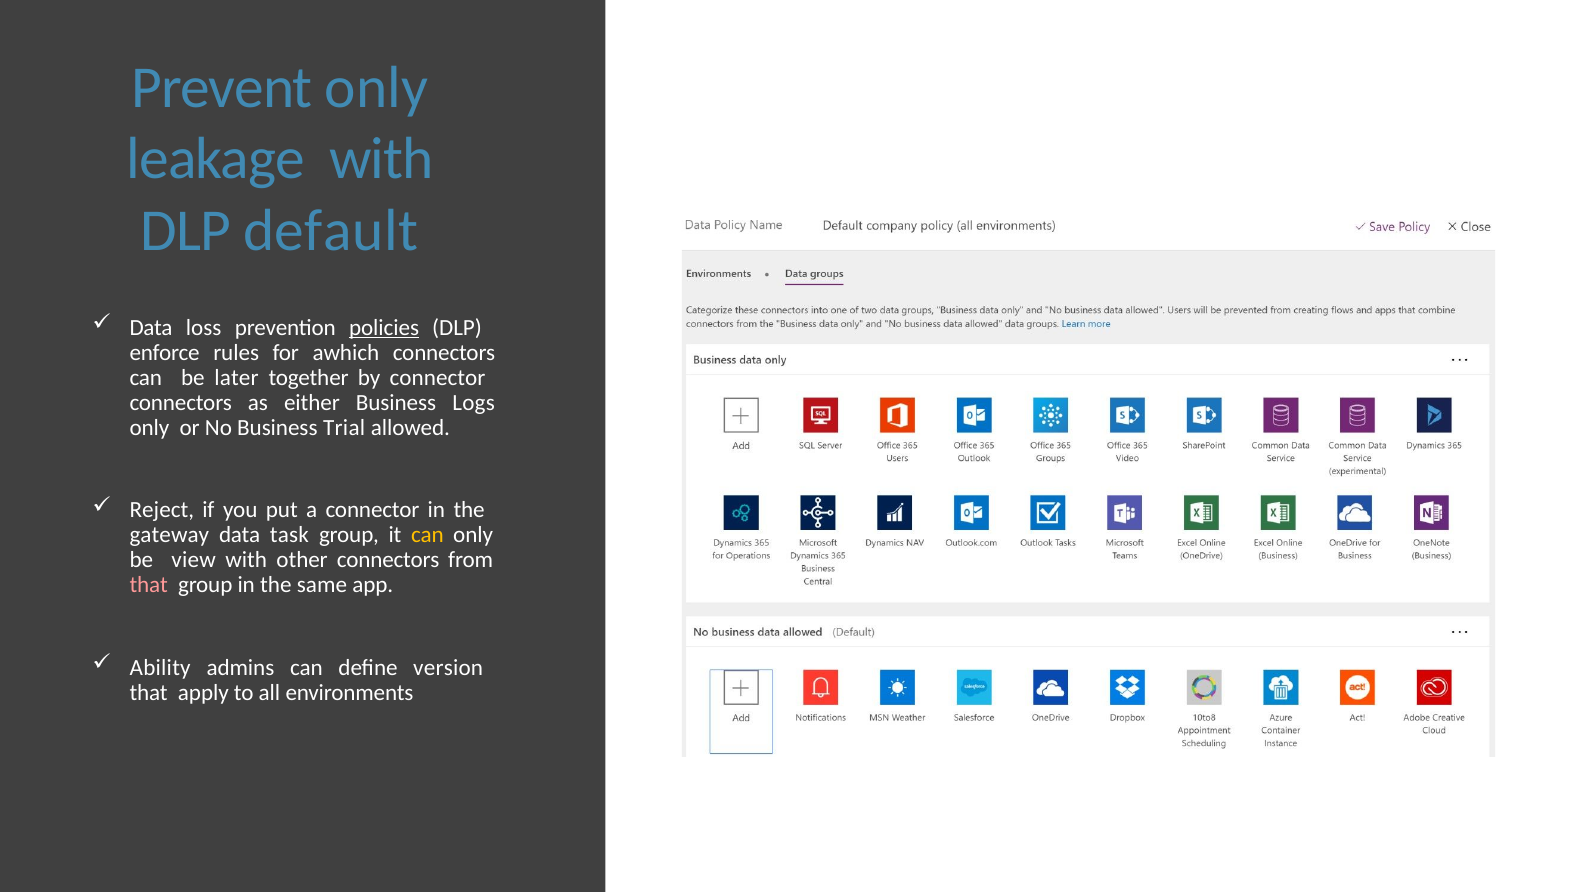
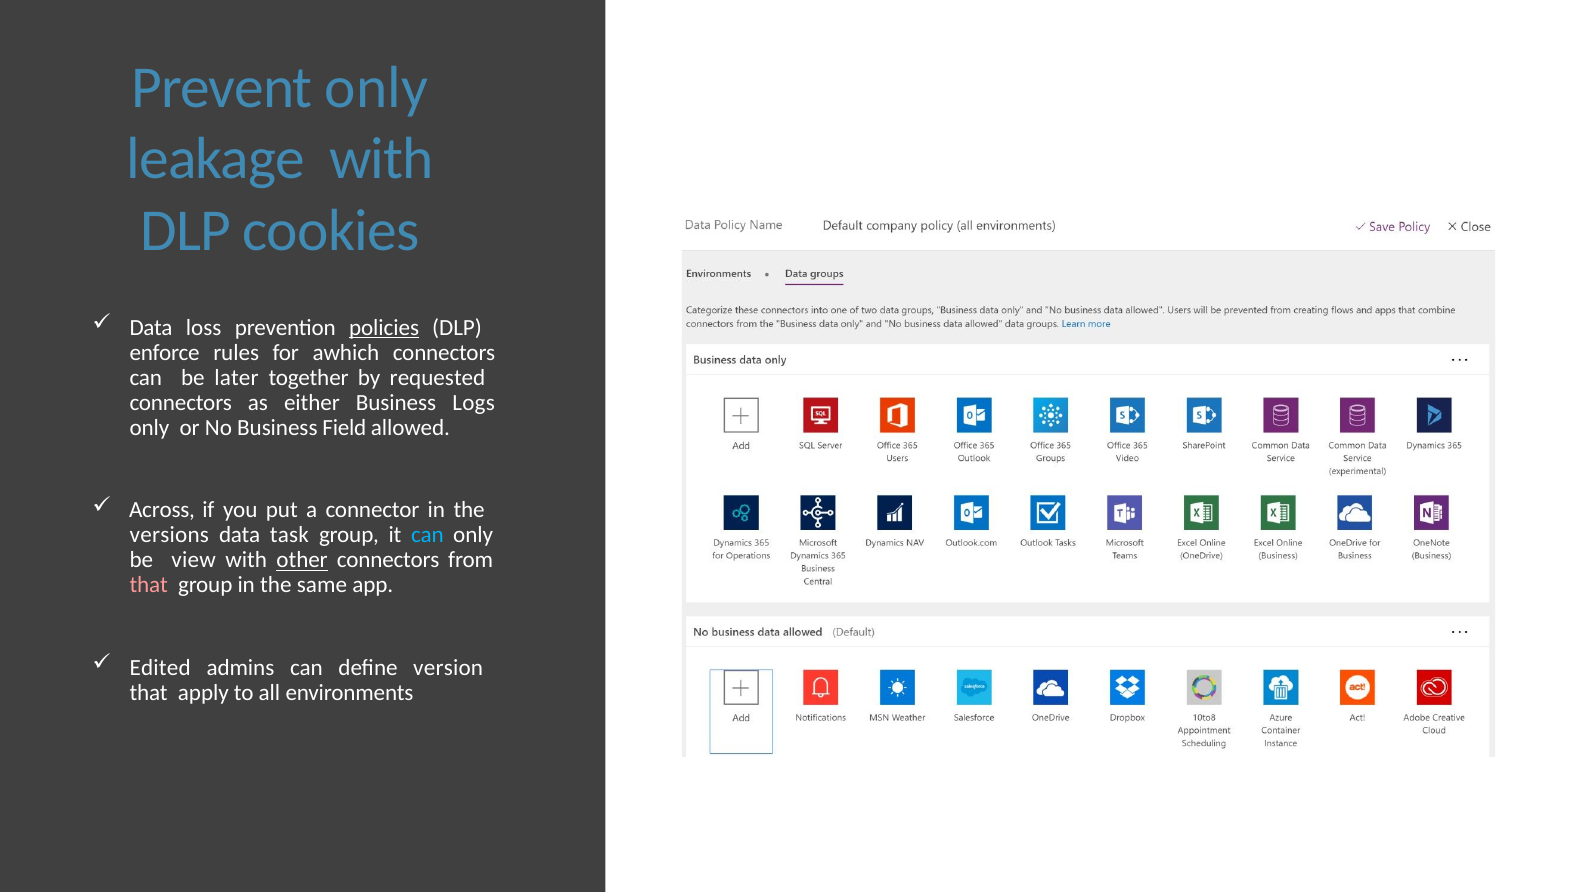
default: default -> cookies (331, 231)
by connector: connector -> requested (438, 378)
Trial: Trial -> Field (344, 428)
Reject: Reject -> Across (162, 510)
gateway: gateway -> versions (169, 535)
can colour: yellow -> light blue (427, 535)
other underline: none -> present (302, 560)
Ability: Ability -> Edited (160, 668)
